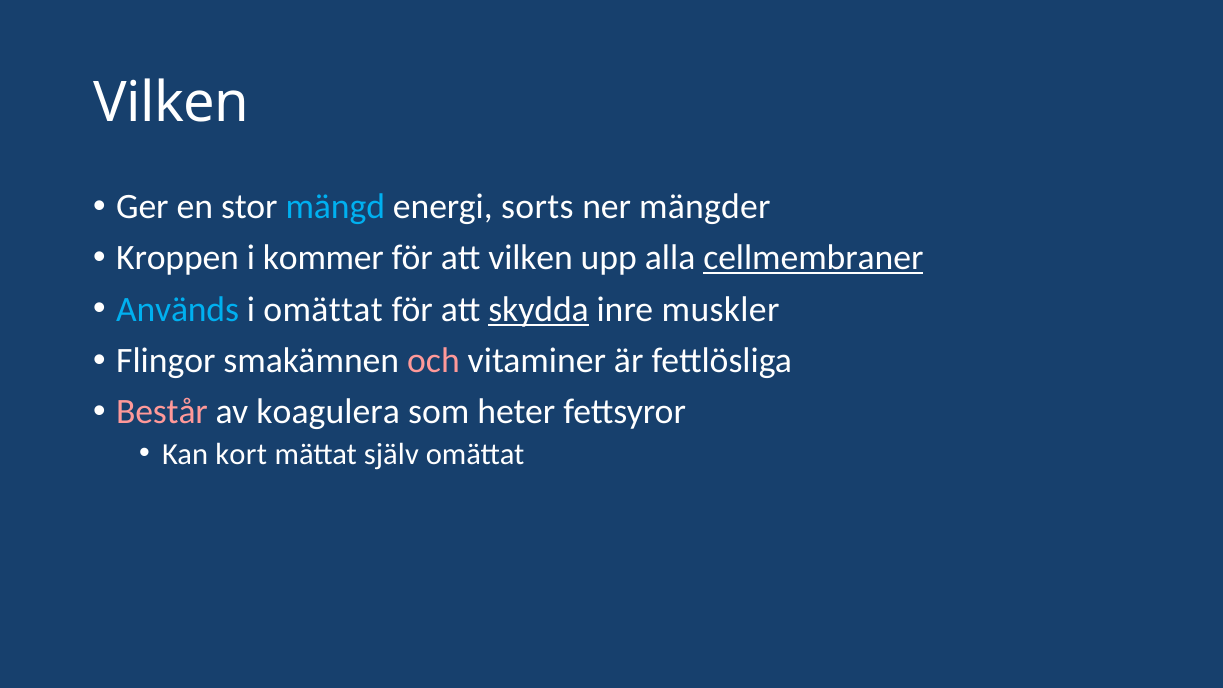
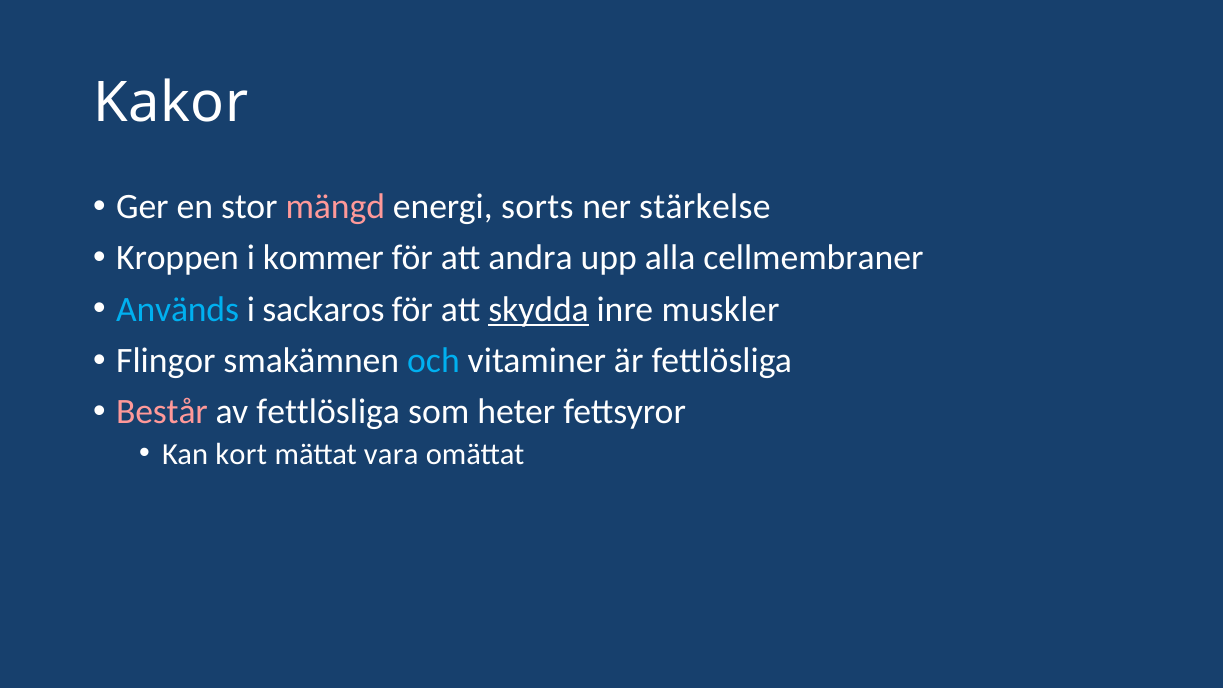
Vilken: Vilken -> Kakor (171, 103)
mängd colour: light blue -> pink (335, 207)
mängder: mängder -> stärkelse (705, 207)
att vilken: vilken -> andra (530, 258)
cellmembraner underline: present -> none (813, 258)
i omättat: omättat -> sackaros (323, 309)
och colour: pink -> light blue (433, 361)
av koagulera: koagulera -> fettlösliga (328, 412)
själv: själv -> vara (391, 454)
